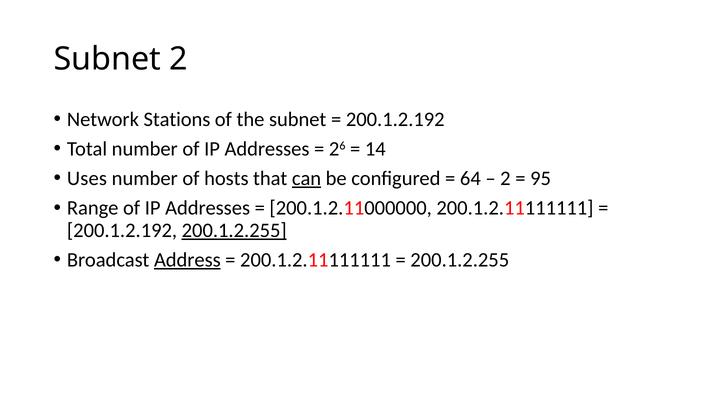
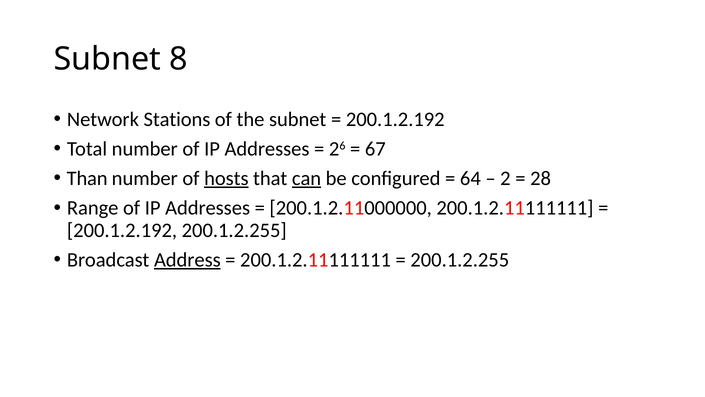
Subnet 2: 2 -> 8 (179, 59)
14: 14 -> 67 (375, 149)
Uses: Uses -> Than (87, 178)
hosts underline: none -> present (226, 178)
95: 95 -> 28 (541, 178)
200.1.2.255 underline: present -> none (234, 230)
